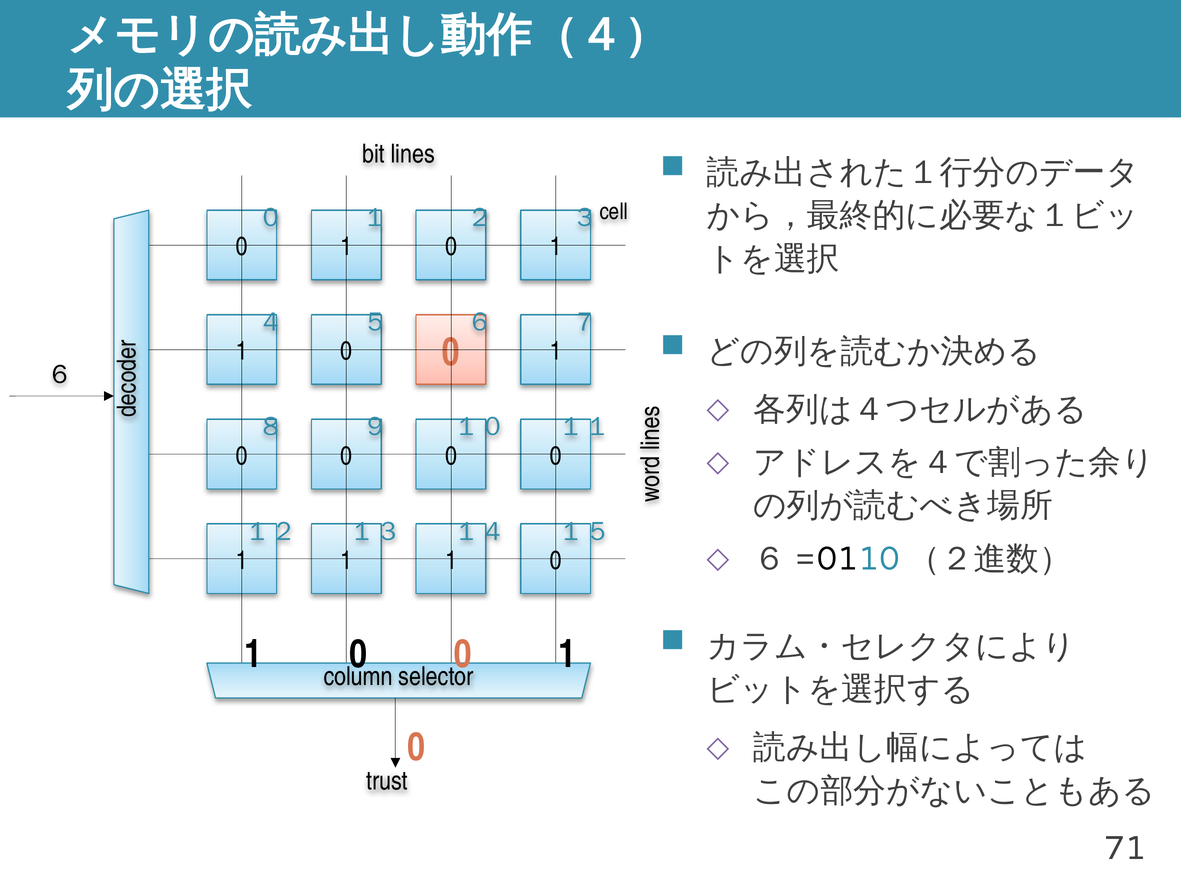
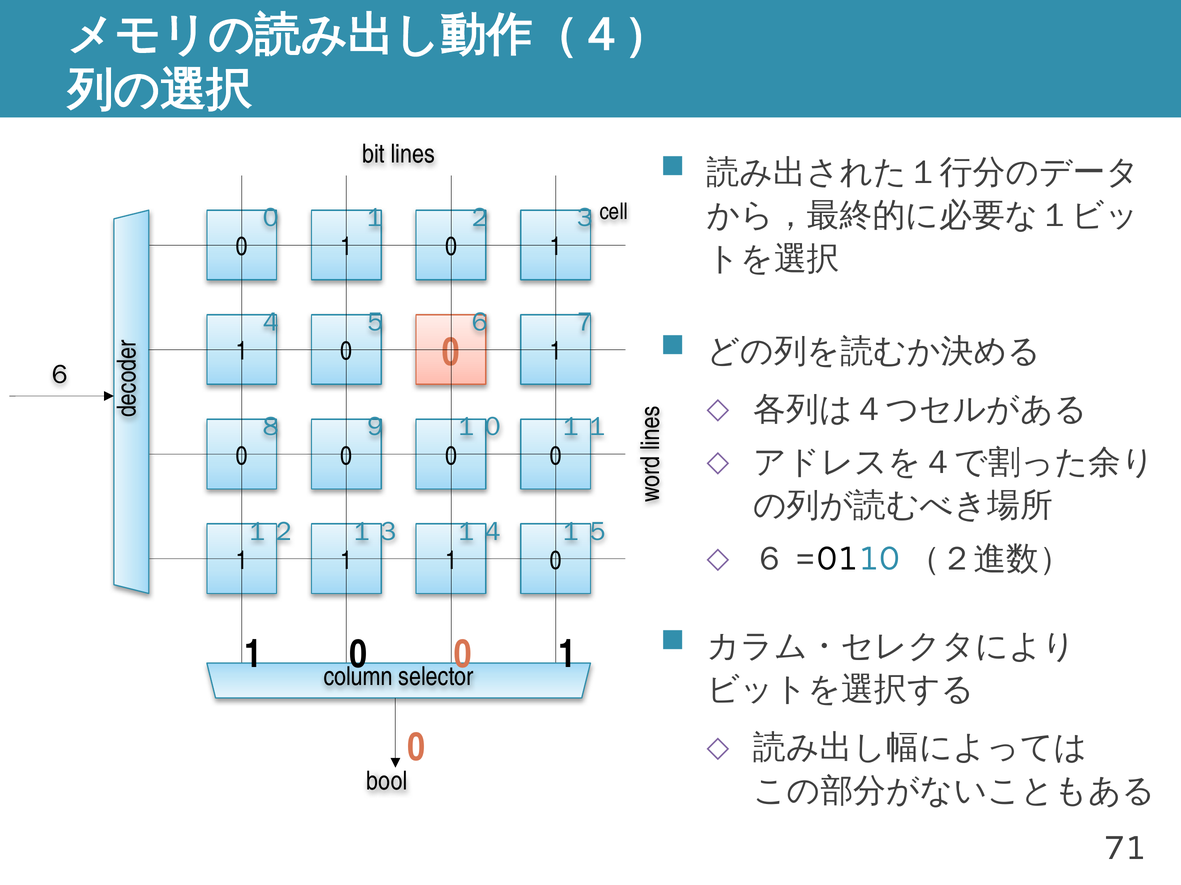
trust: trust -> bool (387, 782)
